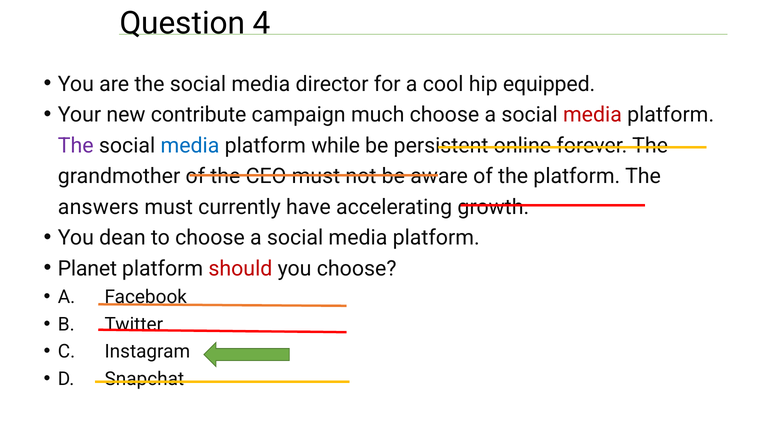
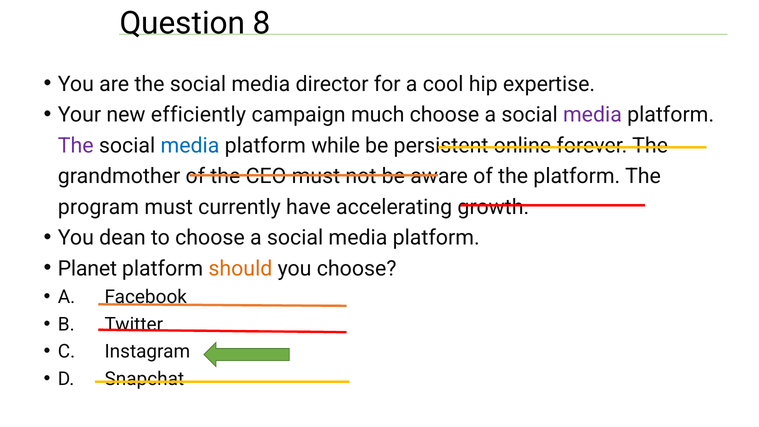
4: 4 -> 8 (262, 24)
equipped: equipped -> expertise (549, 84)
contribute: contribute -> efficiently (198, 115)
media colour: red -> purple (592, 115)
answers: answers -> program (98, 207)
should colour: red -> orange (240, 268)
